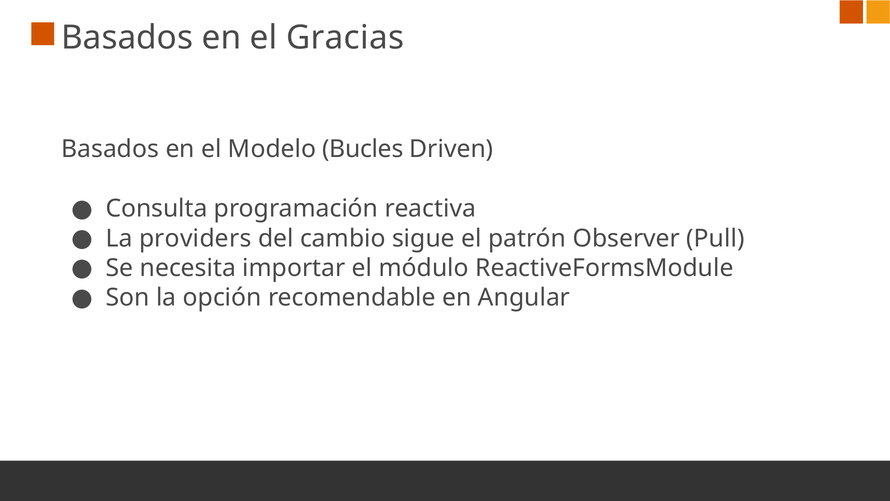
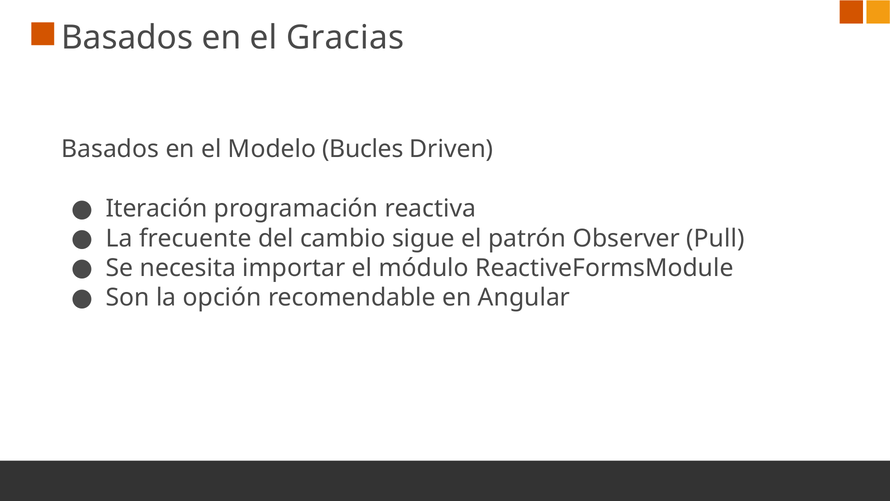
Consulta: Consulta -> Iteración (157, 209)
providers: providers -> frecuente (195, 238)
